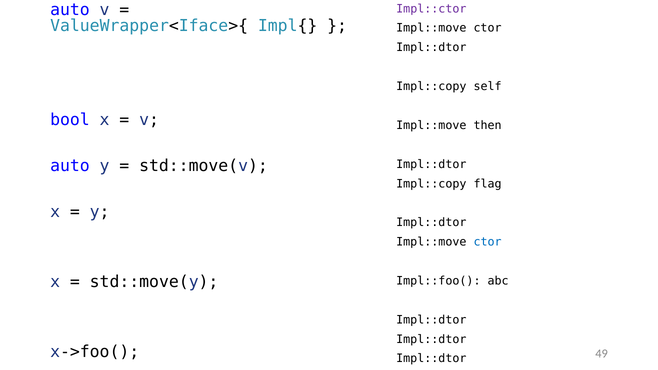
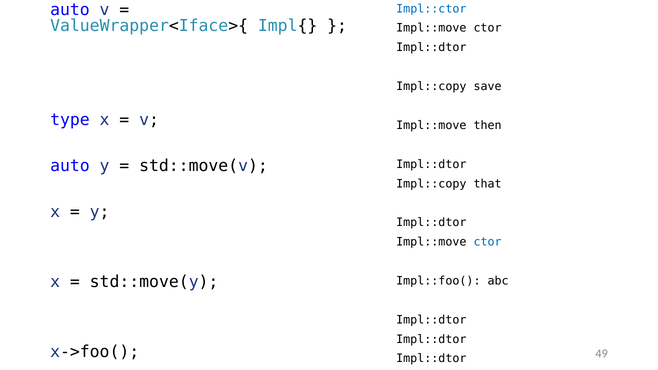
Impl::ctor colour: purple -> blue (431, 9)
self: self -> save (488, 86)
bool: bool -> type (70, 120)
flag: flag -> that (488, 184)
